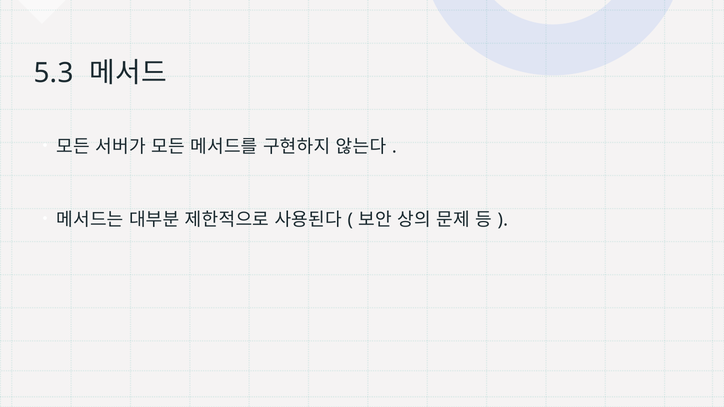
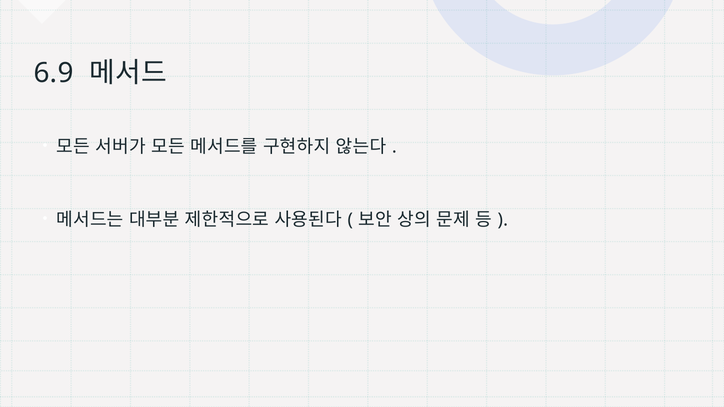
5.3: 5.3 -> 6.9 (54, 73)
